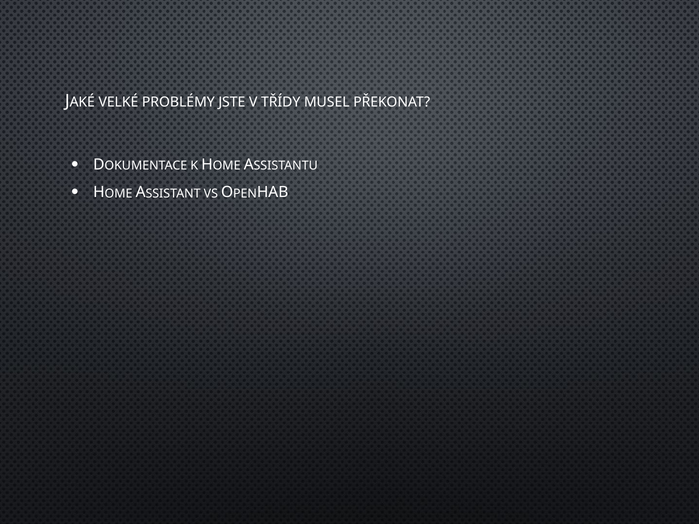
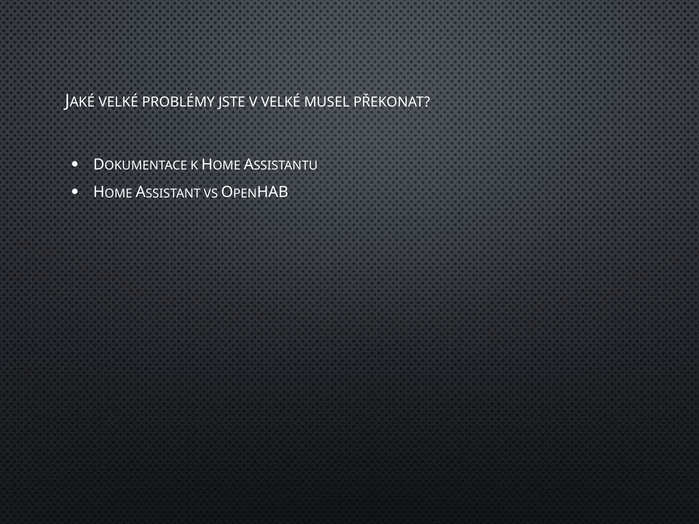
V TŘÍDY: TŘÍDY -> VELKÉ (281, 102)
